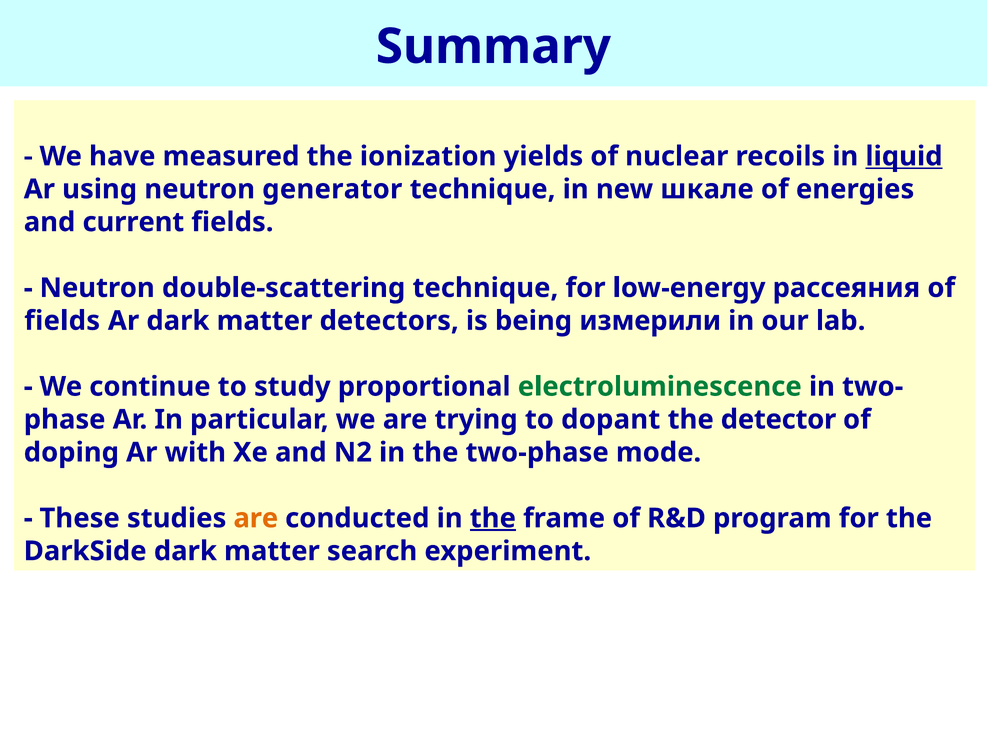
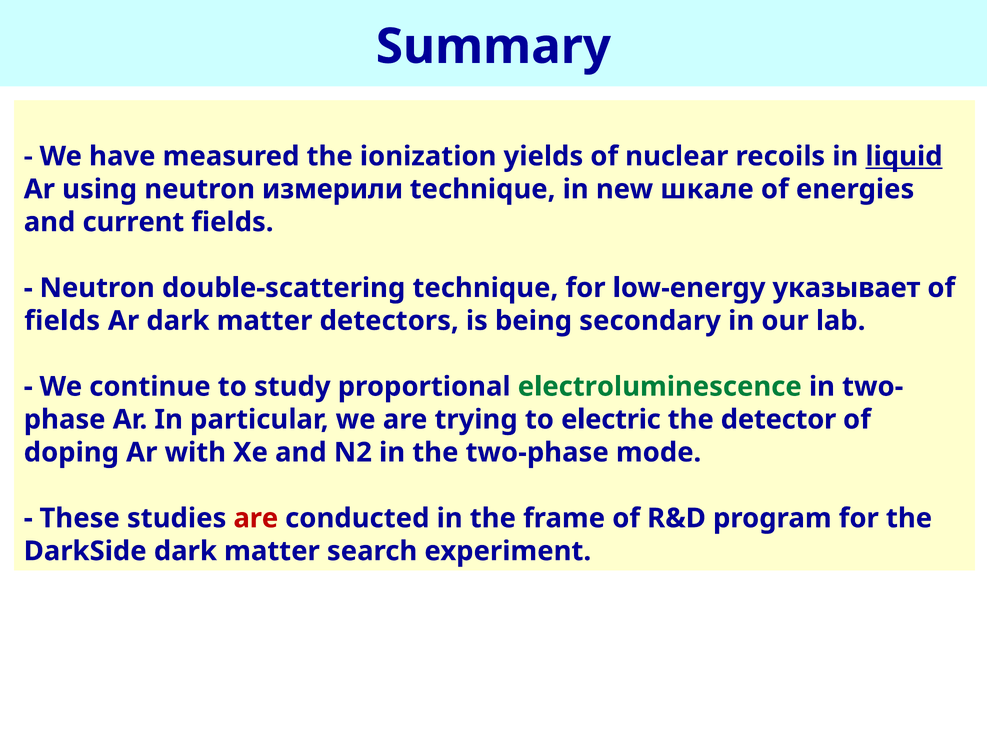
generator: generator -> измерили (333, 189)
рассеяния: рассеяния -> указывает (846, 288)
измерили: измерили -> secondary (650, 321)
dopant: dopant -> electric (611, 420)
are colour: orange -> red (256, 518)
the underline: present -> none (493, 518)
